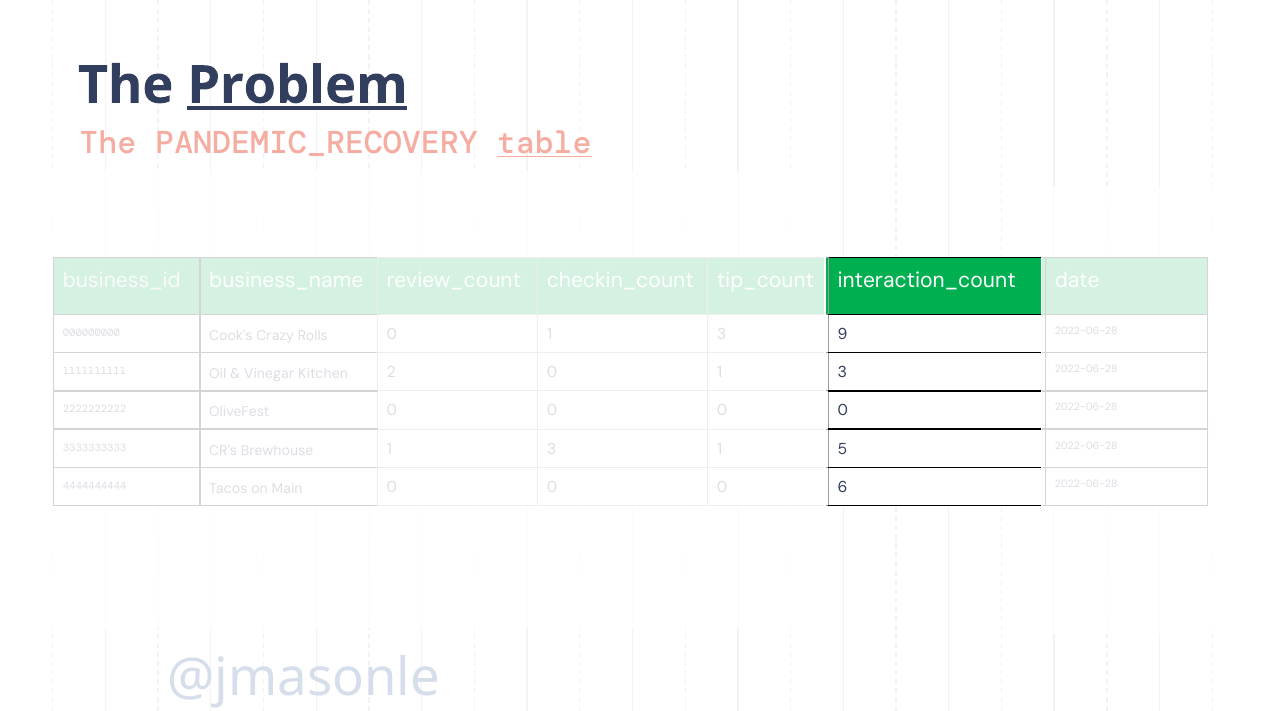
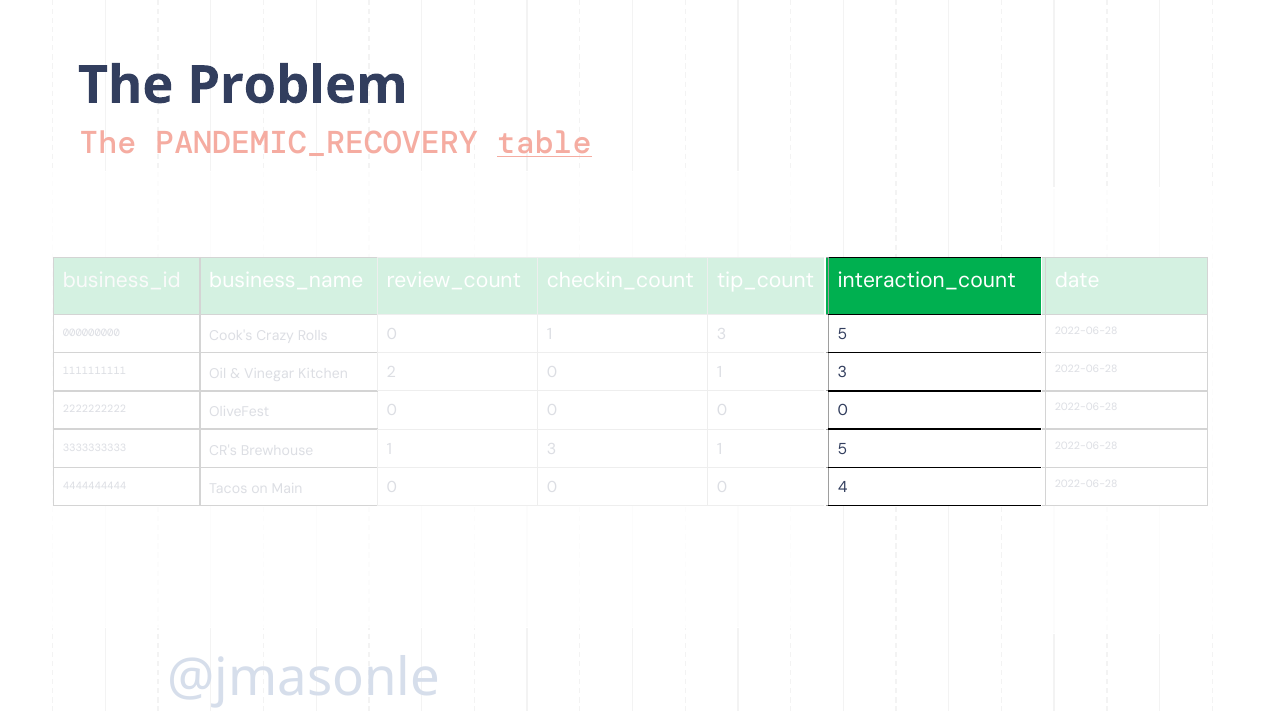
Problem underline: present -> none (297, 86)
9: 9 -> 5 (842, 334)
6: 6 -> 4 (843, 488)
